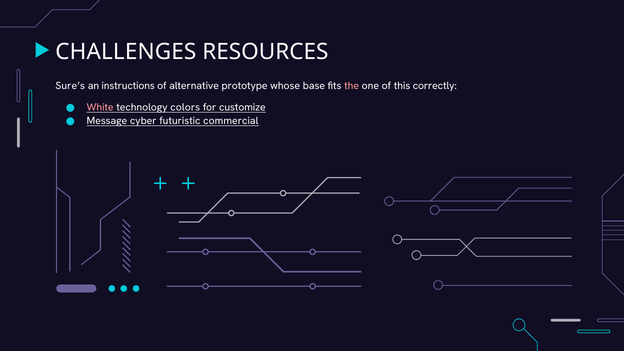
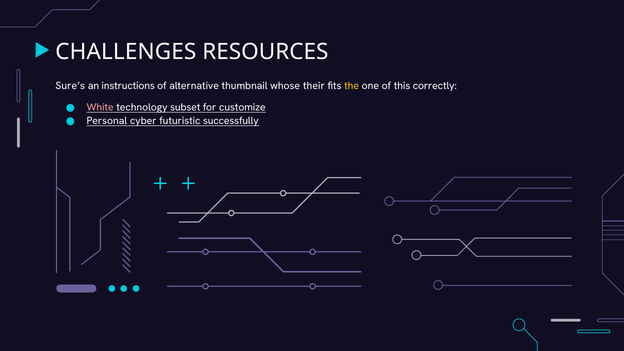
prototype: prototype -> thumbnail (245, 86)
base: base -> their (314, 86)
the colour: pink -> yellow (352, 86)
colors: colors -> subset (185, 107)
Message: Message -> Personal (107, 121)
commercial: commercial -> successfully (231, 121)
